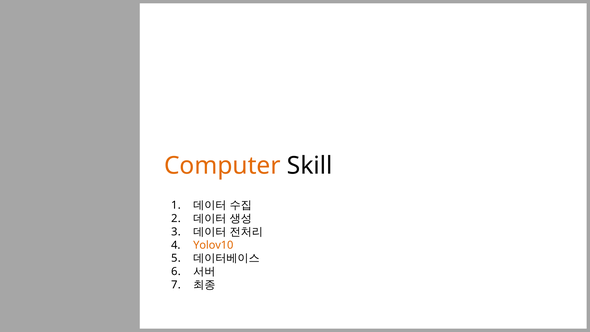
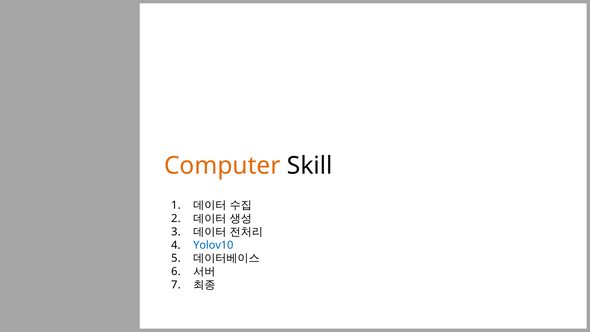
Yolov10 colour: orange -> blue (213, 245)
